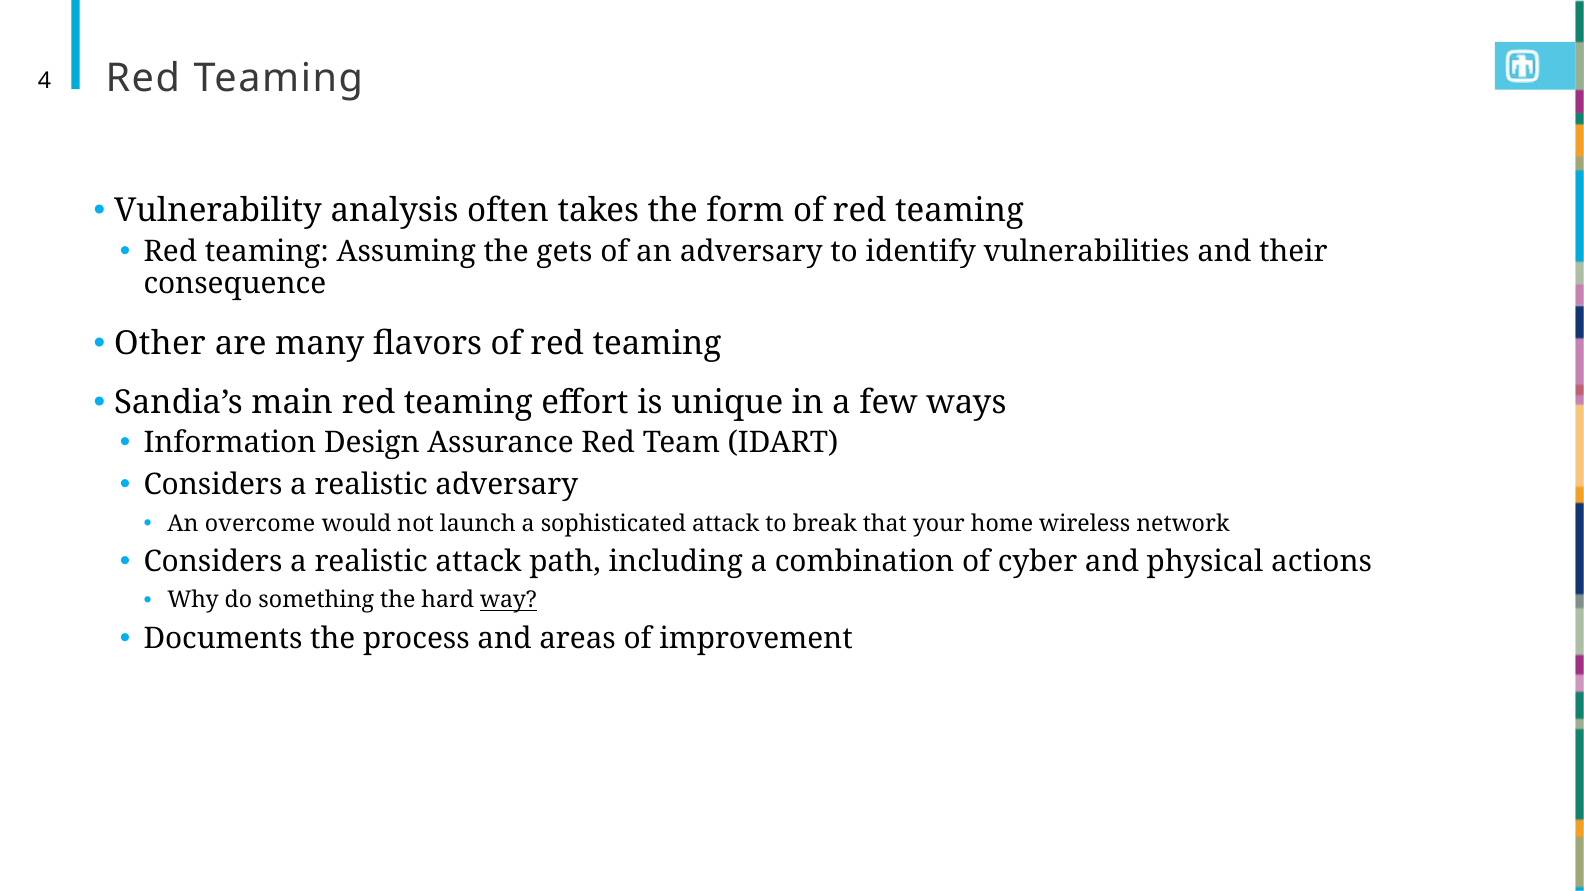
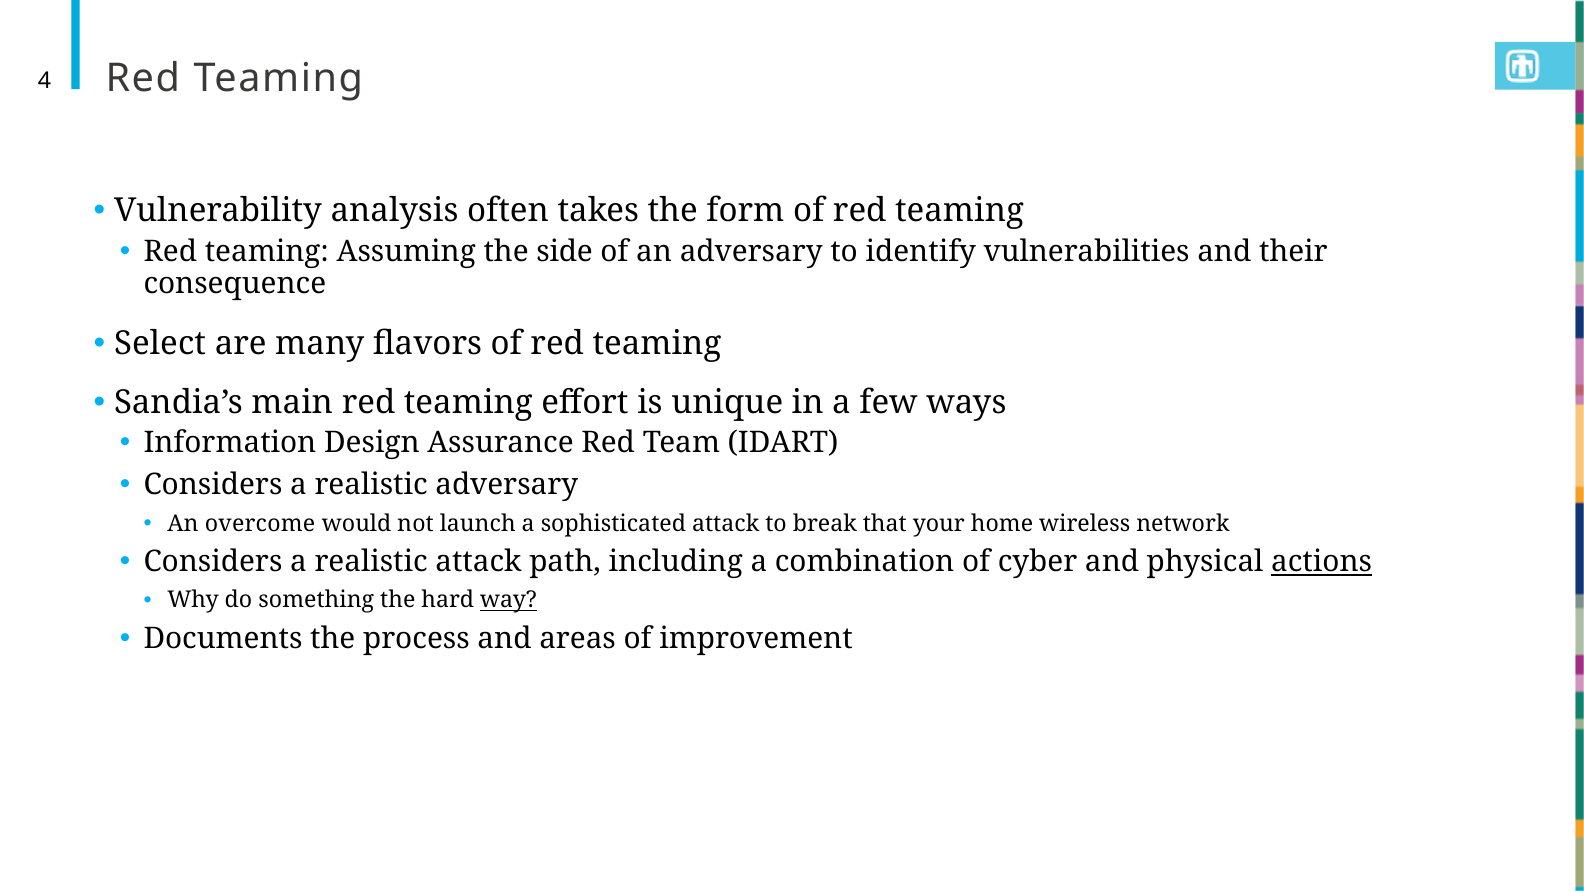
gets: gets -> side (565, 251)
Other: Other -> Select (160, 344)
actions underline: none -> present (1322, 562)
